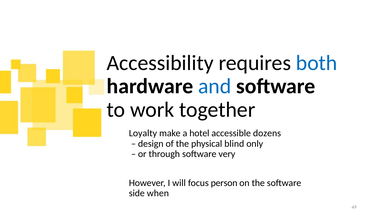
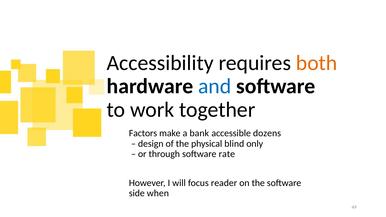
both colour: blue -> orange (317, 63)
Loyalty: Loyalty -> Factors (143, 133)
hotel: hotel -> bank (199, 133)
very: very -> rate (227, 154)
person: person -> reader (224, 183)
